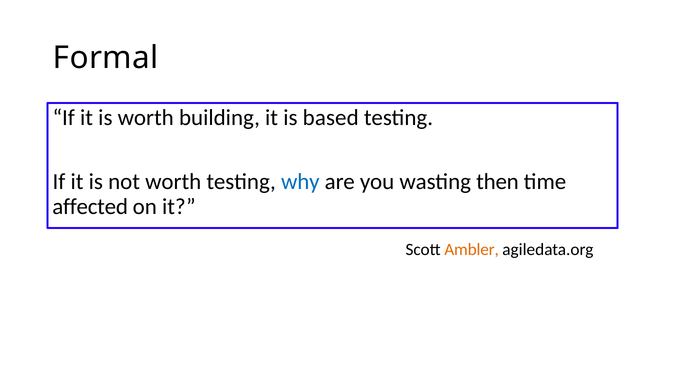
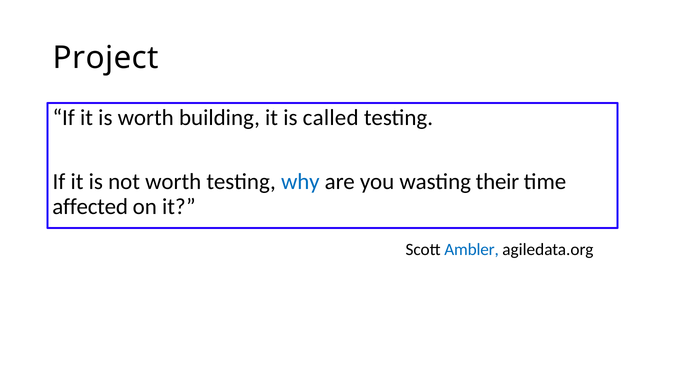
Formal: Formal -> Project (106, 58)
based: based -> called (331, 118)
then: then -> their (497, 182)
Ambler colour: orange -> blue (472, 250)
